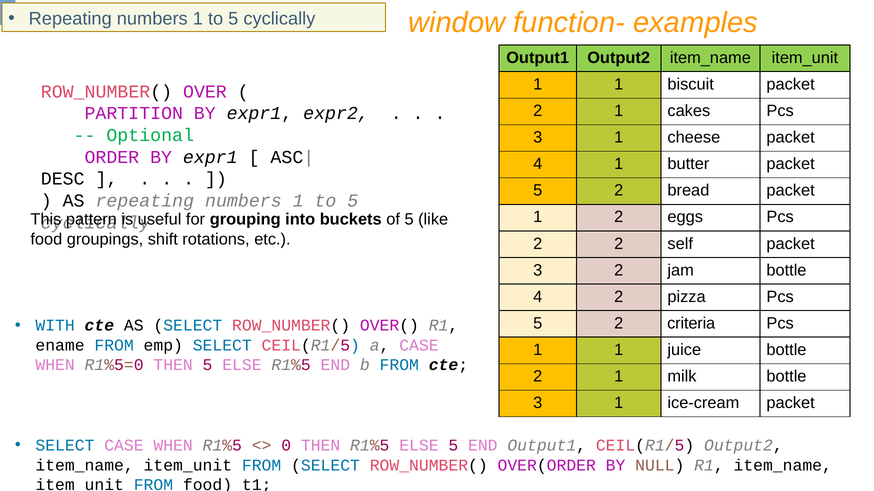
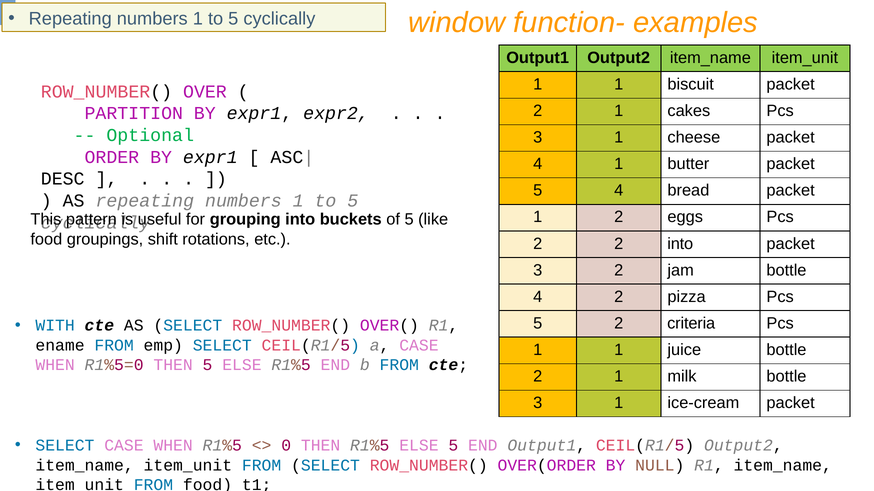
2: 2 -> 4 (619, 191)
2 self: self -> into (680, 244)
